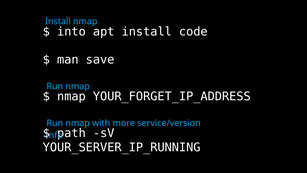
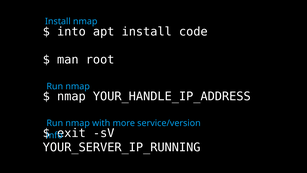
save: save -> root (100, 59)
YOUR_FORGET_IP_ADDRESS: YOUR_FORGET_IP_ADDRESS -> YOUR_HANDLE_IP_ADDRESS (172, 96)
path: path -> exit (71, 133)
